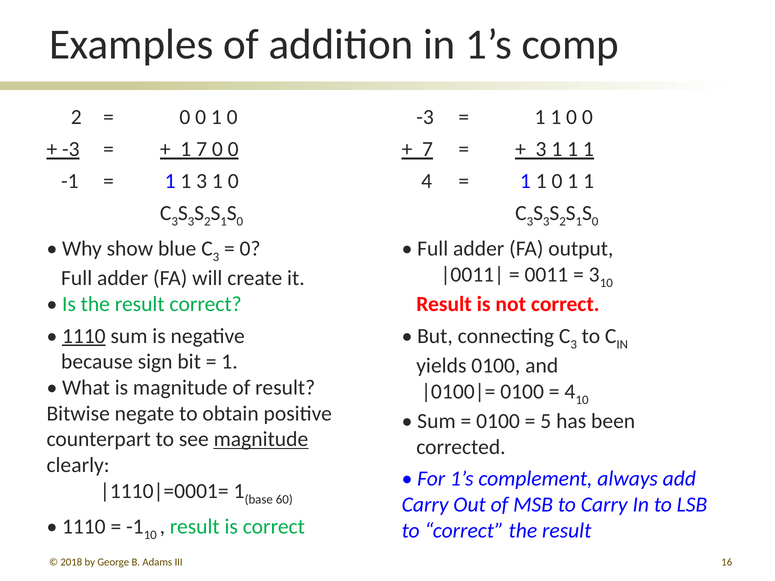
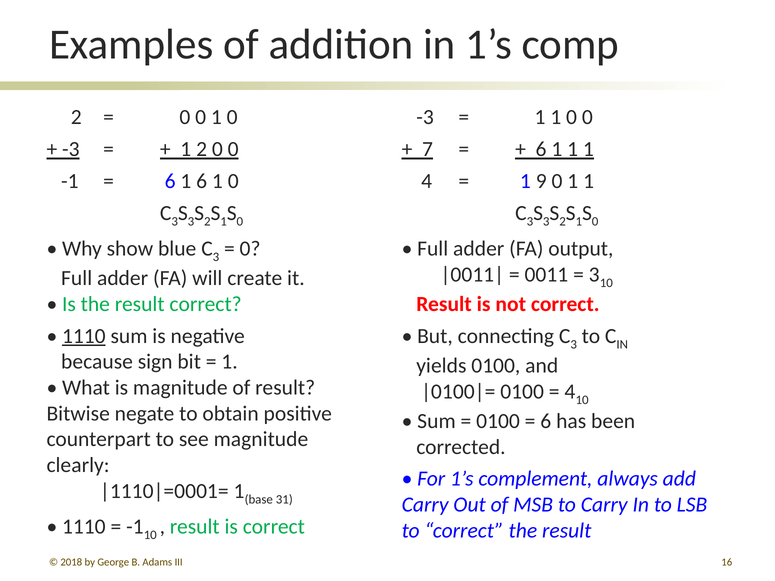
1 7: 7 -> 2 (202, 149)
3: 3 -> 6 (541, 149)
1: 1 -> 6 (170, 181)
1 3: 3 -> 6 (202, 181)
1: 1 -> 9 (541, 181)
5: 5 -> 6 (546, 421)
magnitude underline: present -> none (261, 439)
60: 60 -> 31 (284, 500)
